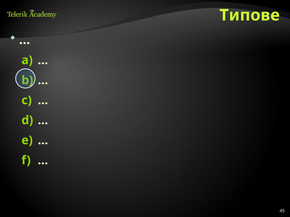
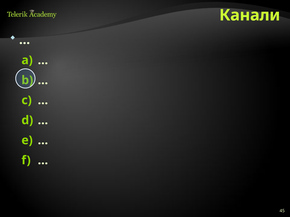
Типове: Типове -> Канали (250, 15)
